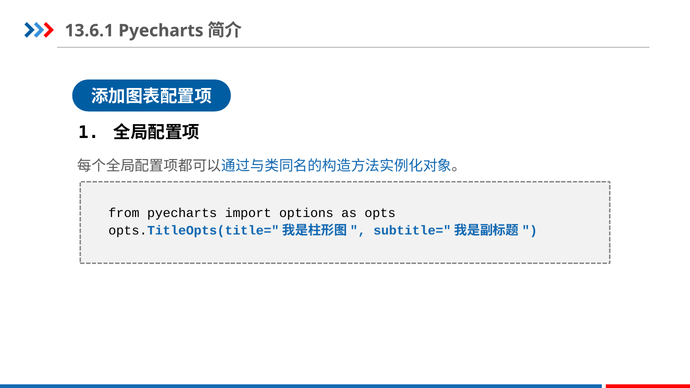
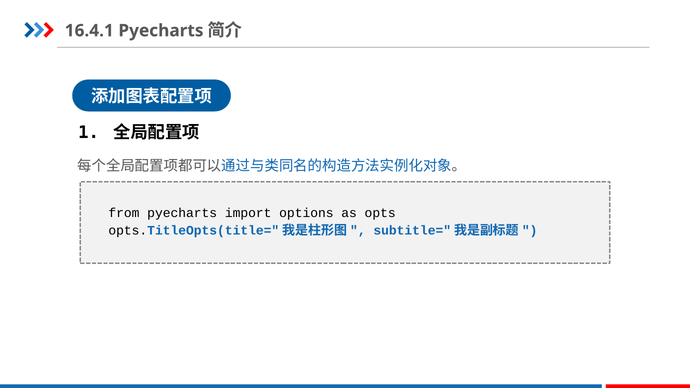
13.6.1: 13.6.1 -> 16.4.1 (89, 31)
